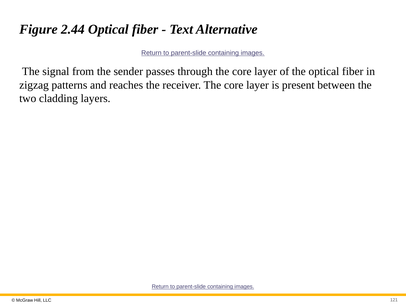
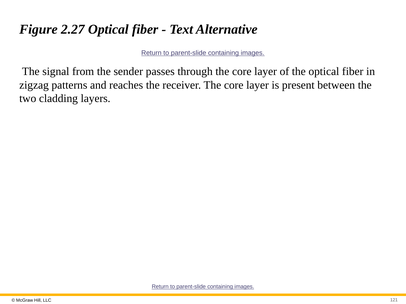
2.44: 2.44 -> 2.27 (73, 30)
